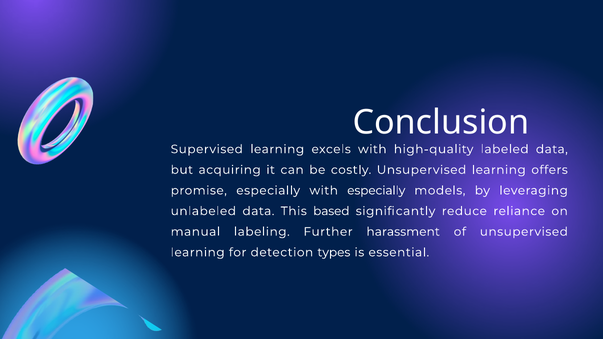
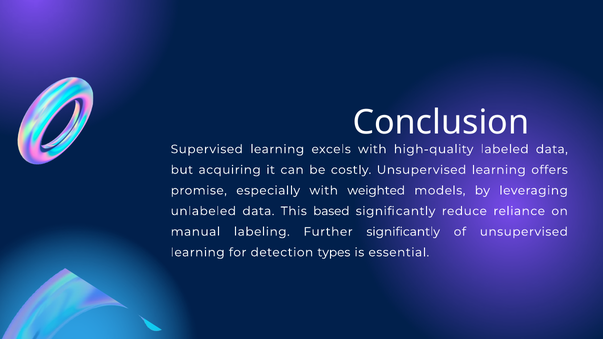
with especially: especially -> weighted (376, 191)
Further harassment: harassment -> significantly (403, 232)
